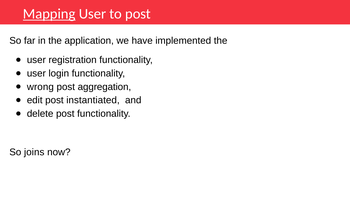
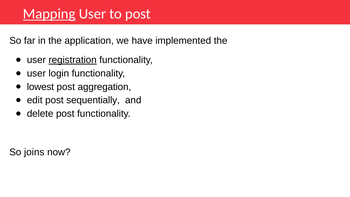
registration underline: none -> present (73, 60)
wrong: wrong -> lowest (40, 87)
instantiated: instantiated -> sequentially (93, 100)
